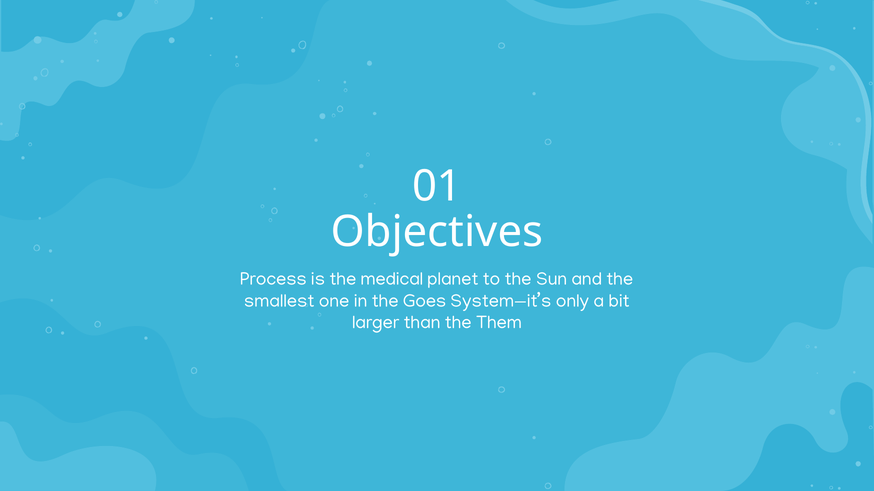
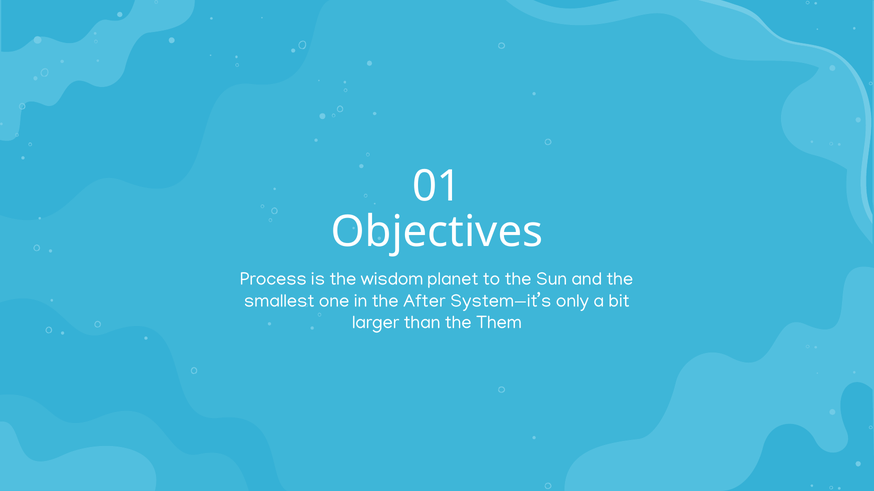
medical: medical -> wisdom (392, 279)
Goes: Goes -> After (424, 301)
